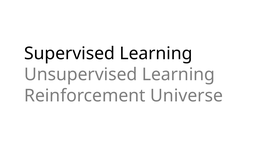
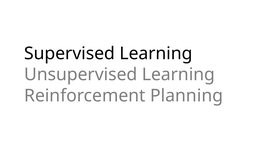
Universe: Universe -> Planning (187, 95)
